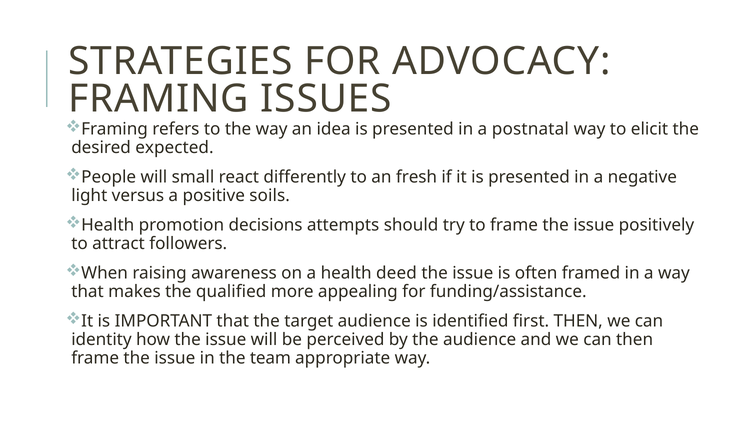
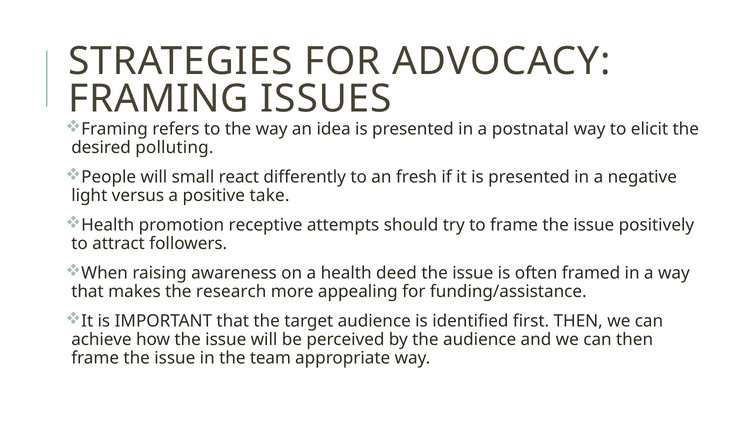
expected: expected -> polluting (174, 148)
soils: soils -> take (270, 196)
decisions: decisions -> receptive (266, 225)
qualified: qualified -> research (231, 291)
identity: identity -> achieve (101, 339)
